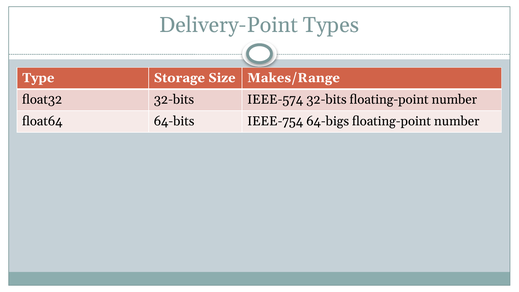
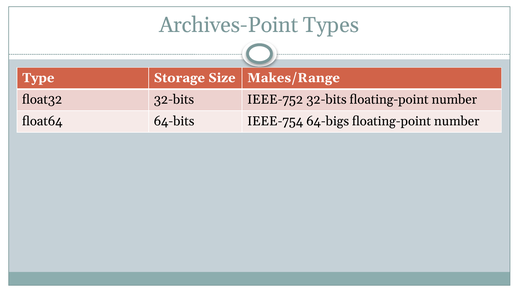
Delivery-Point: Delivery-Point -> Archives-Point (229, 25)
IEEE-574: IEEE-574 -> IEEE-752 (275, 99)
